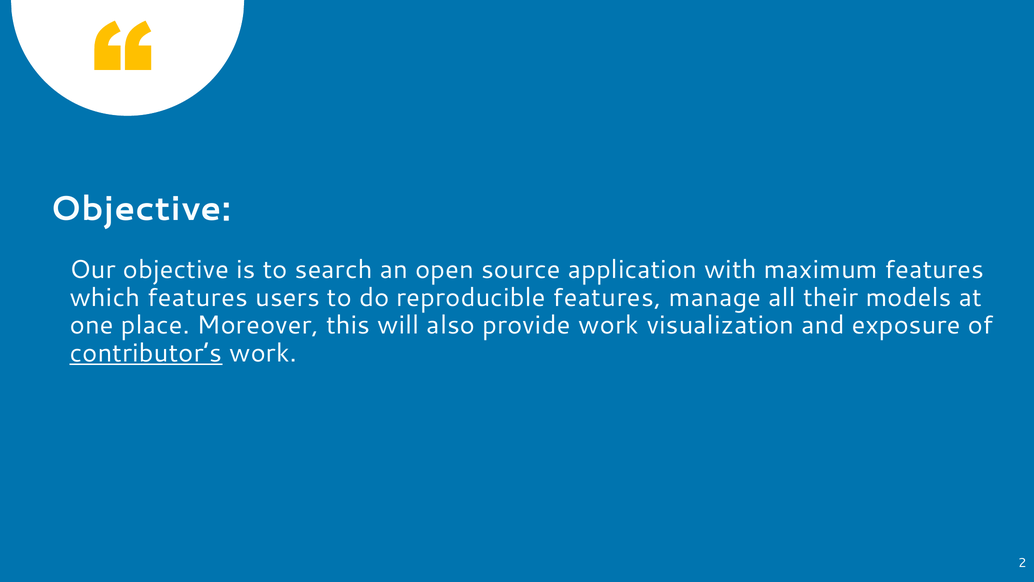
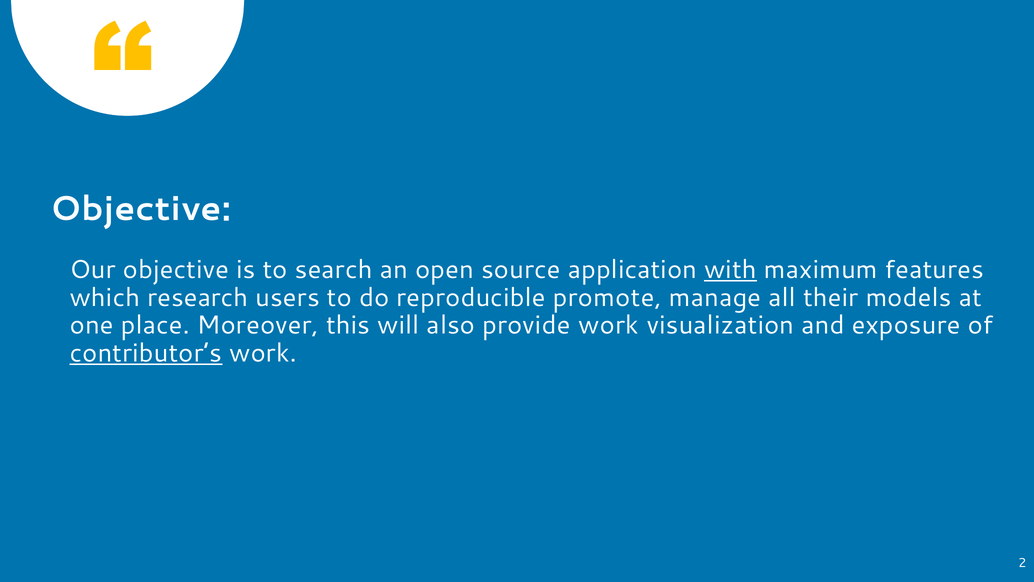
with underline: none -> present (731, 269)
which features: features -> research (198, 297)
reproducible features: features -> promote (607, 297)
